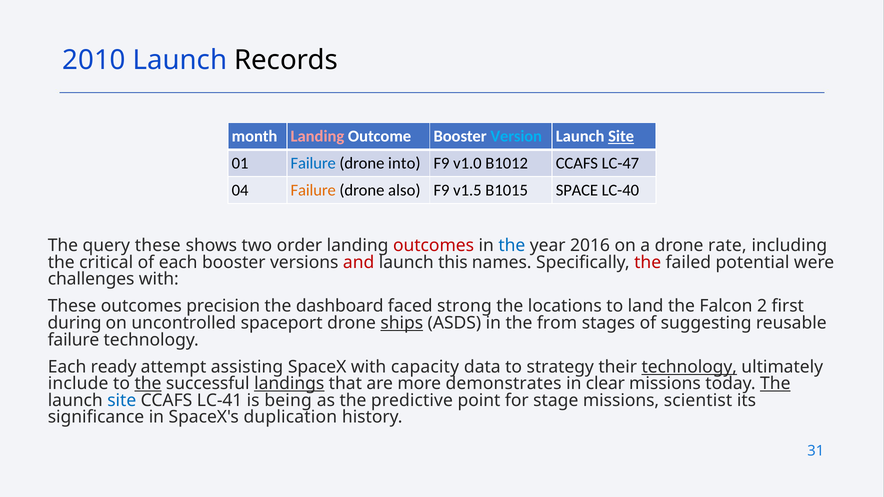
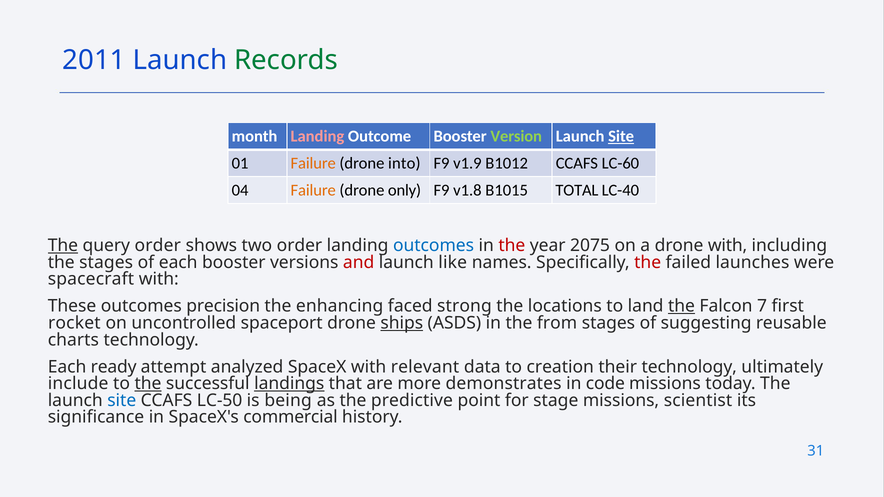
2010: 2010 -> 2011 (94, 60)
Records colour: black -> green (286, 60)
Version colour: light blue -> light green (516, 136)
Failure colour: blue -> orange (313, 163)
v1.0: v1.0 -> v1.9 (467, 163)
LC-47: LC-47 -> LC-60 (620, 163)
also: also -> only (405, 190)
v1.5: v1.5 -> v1.8 (467, 190)
SPACE: SPACE -> TOTAL (577, 190)
The underline: none -> present (63, 246)
query these: these -> order (158, 246)
outcomes colour: red -> blue (434, 246)
the colour: blue -> red (512, 246)
2016: 2016 -> 2075 (590, 246)
drone rate: rate -> with (728, 246)
the critical: critical -> stages (106, 262)
this: this -> like (453, 262)
potential: potential -> launches (752, 262)
challenges: challenges -> spacecraft (91, 279)
dashboard: dashboard -> enhancing (340, 306)
the underline: none -> present (682, 306)
2: 2 -> 7 (762, 306)
during: during -> rocket (74, 323)
failure: failure -> charts (73, 340)
assisting: assisting -> analyzed (247, 367)
capacity: capacity -> relevant (425, 367)
strategy: strategy -> creation (560, 367)
technology underline: present -> none (689, 367)
clear: clear -> code (605, 384)
The underline: present -> none (775, 384)
LC-41: LC-41 -> LC-50 (220, 401)
duplication: duplication -> commercial (290, 417)
